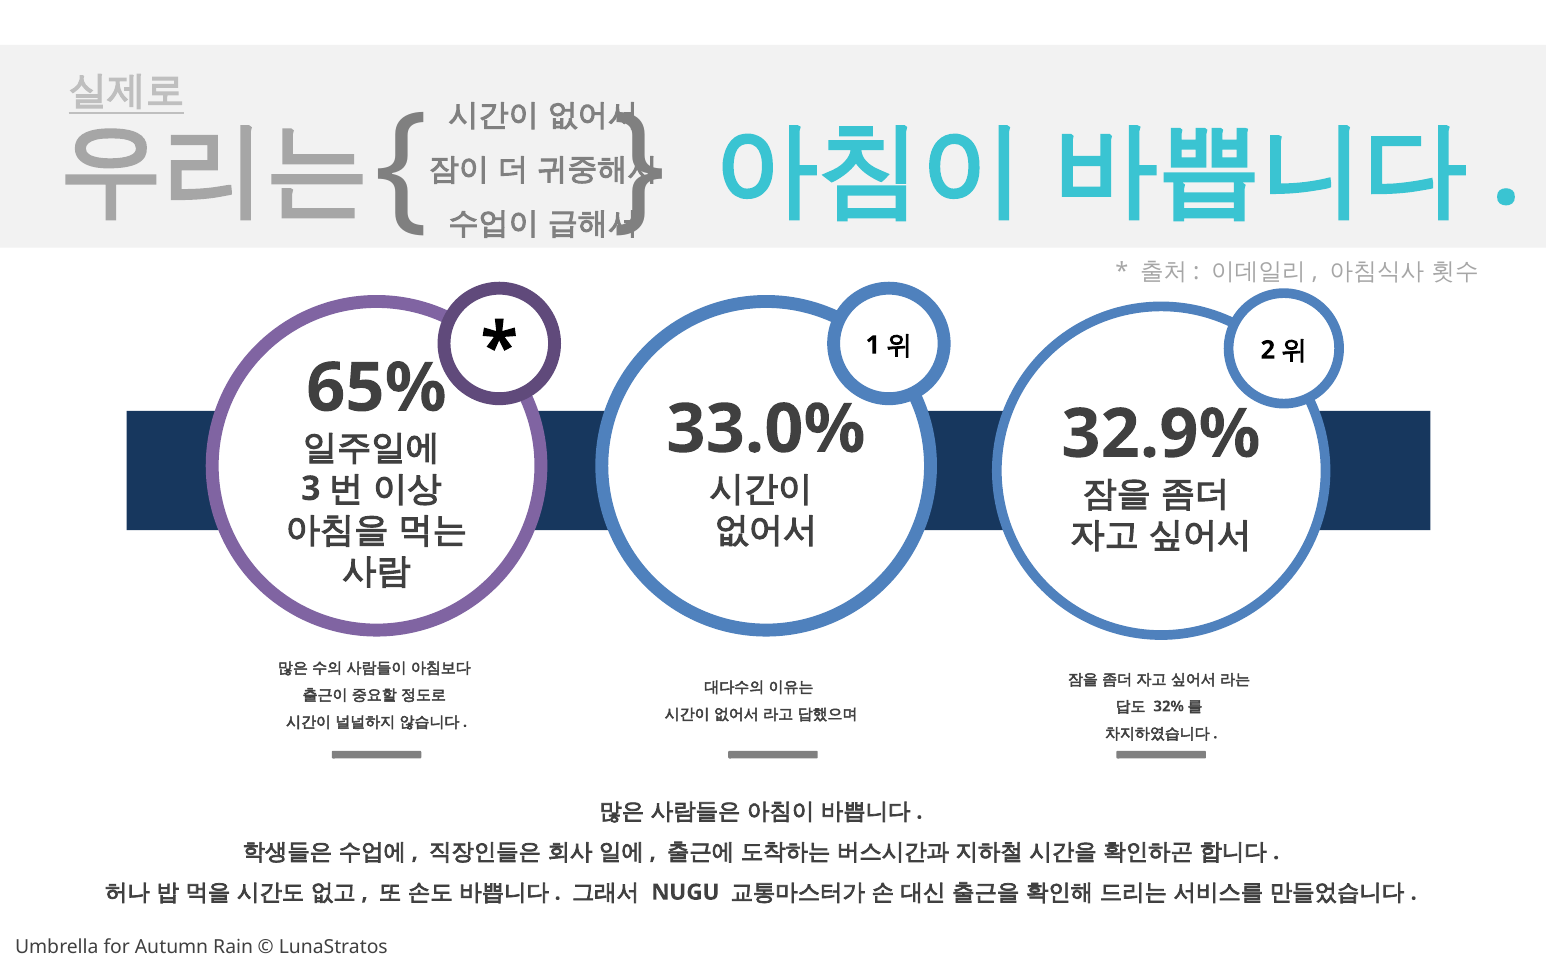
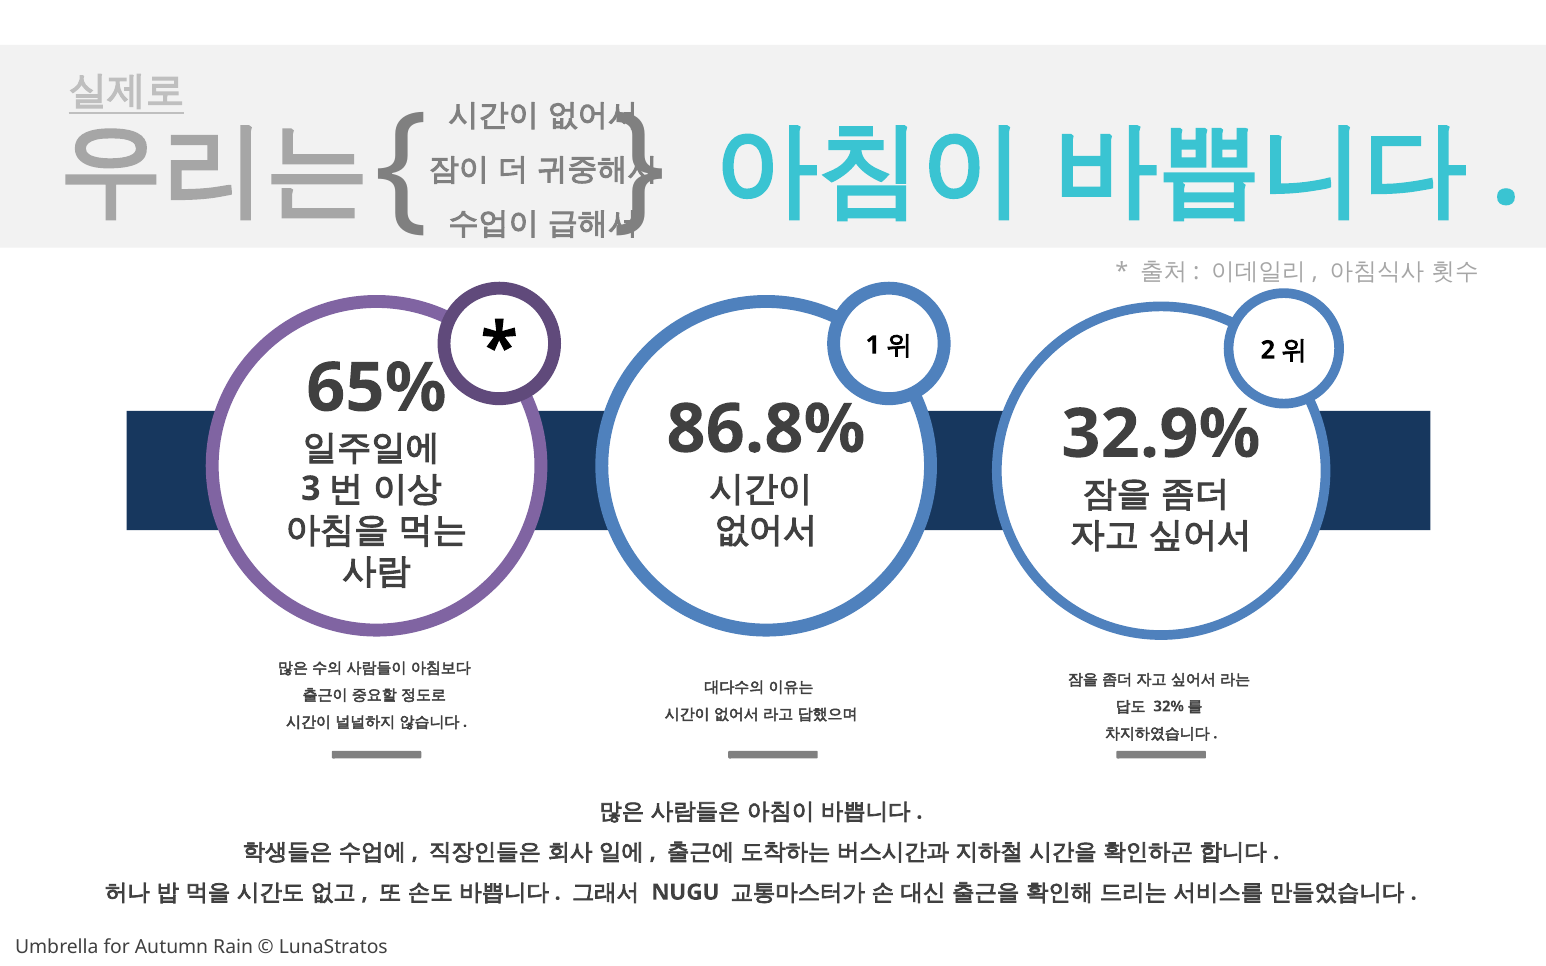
33.0%: 33.0% -> 86.8% (766, 429)
